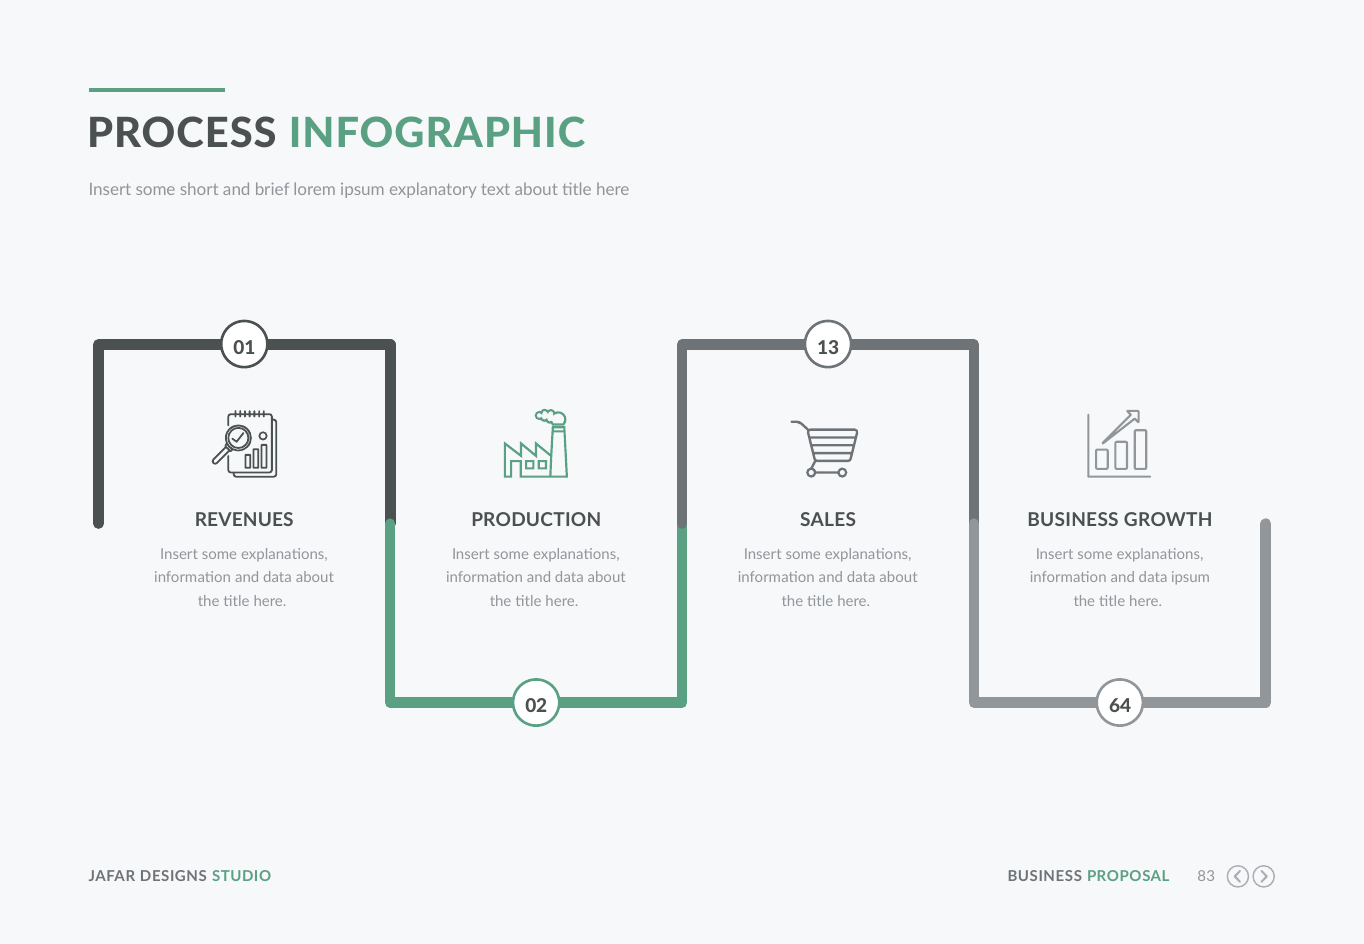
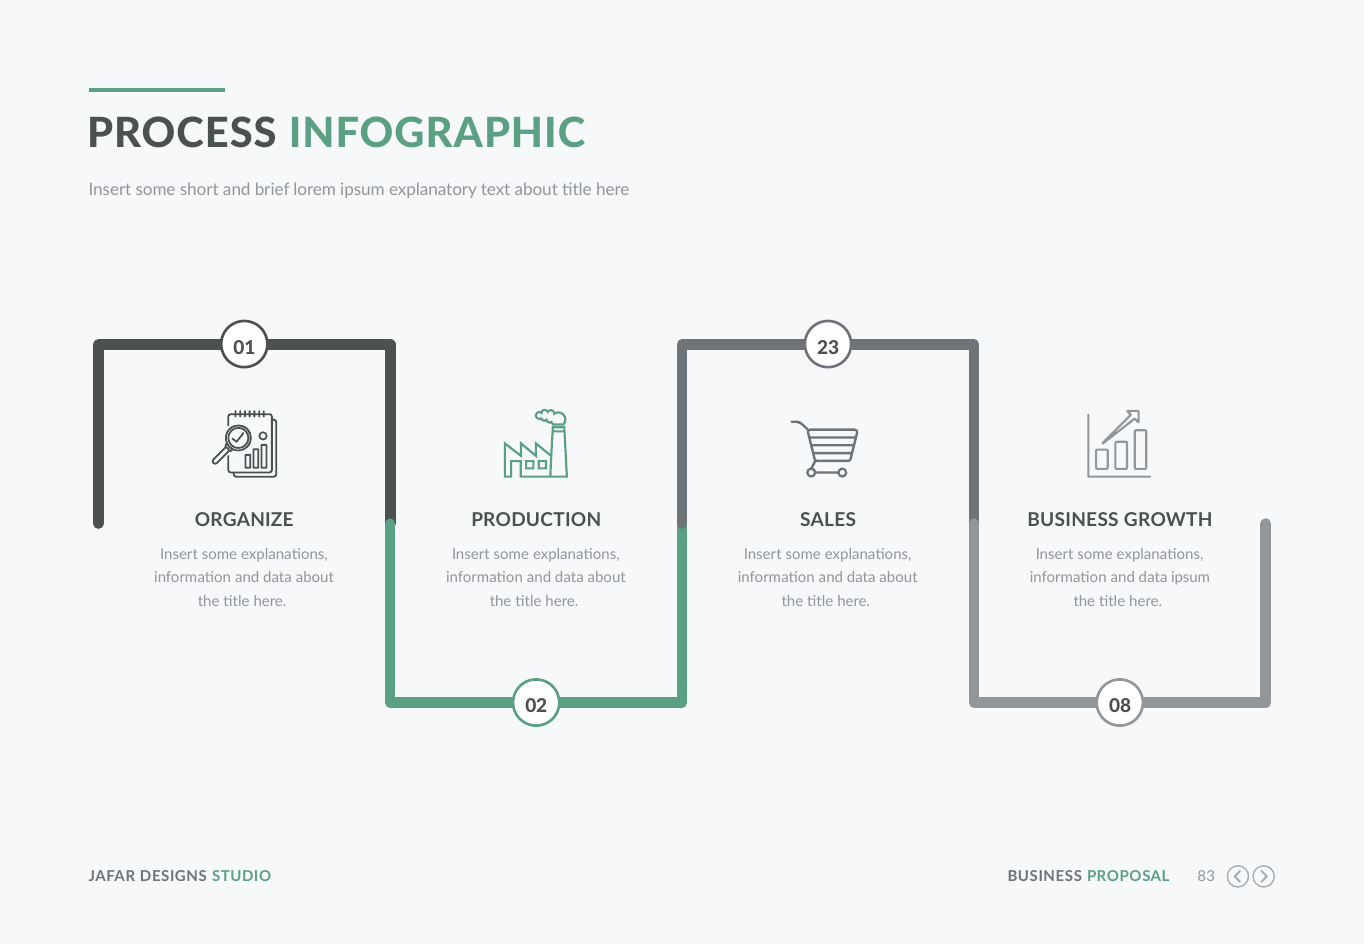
13: 13 -> 23 (828, 348)
REVENUES: REVENUES -> ORGANIZE (244, 520)
64: 64 -> 08 (1120, 707)
